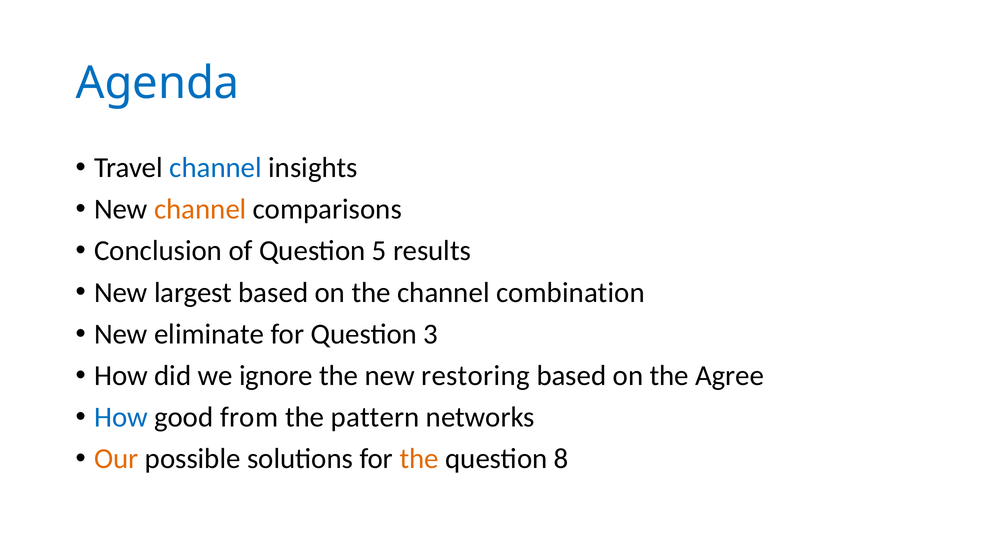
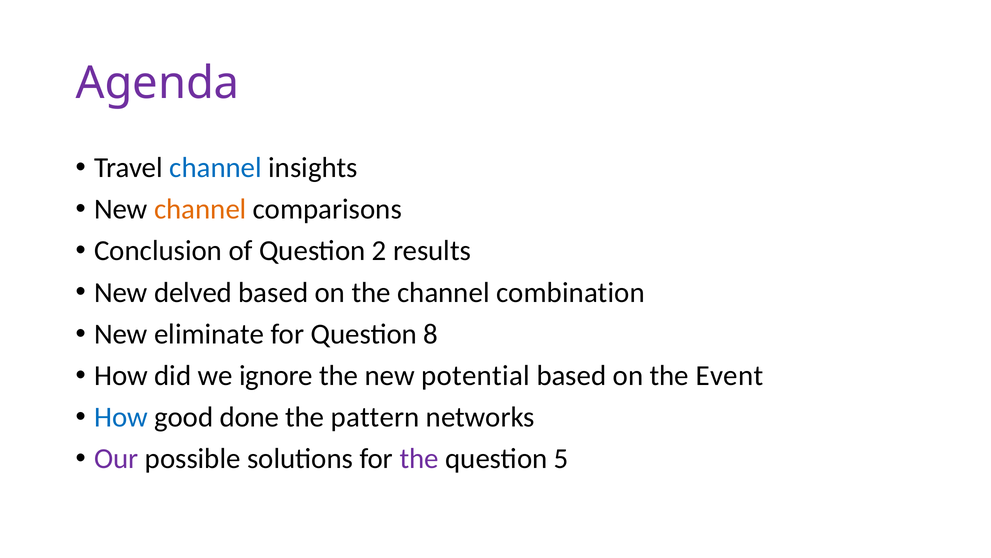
Agenda colour: blue -> purple (158, 83)
5: 5 -> 2 (379, 251)
largest: largest -> delved (193, 292)
3: 3 -> 8 (431, 334)
restoring: restoring -> potential (475, 375)
Agree: Agree -> Event (729, 375)
from: from -> done (249, 417)
Our colour: orange -> purple (116, 458)
the colour: orange -> purple (419, 458)
8: 8 -> 5 (561, 458)
